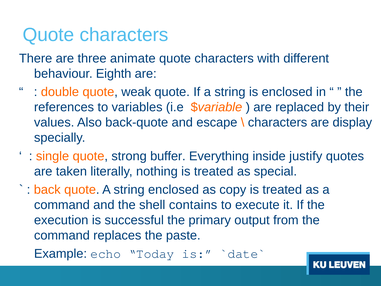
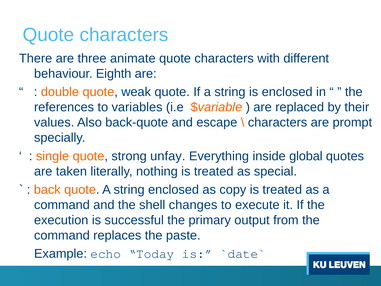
display: display -> prompt (352, 122)
buffer: buffer -> unfay (168, 156)
justify: justify -> global (306, 156)
contains: contains -> changes (193, 205)
